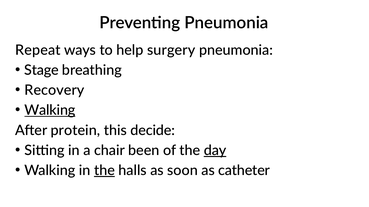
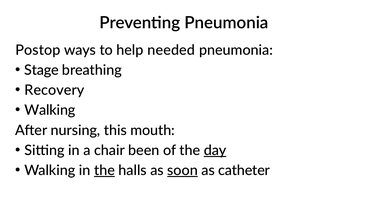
Repeat: Repeat -> Postop (38, 50)
surgery: surgery -> needed (171, 50)
Walking underline: present -> none (50, 111)
protein: protein -> nursing (75, 131)
decide: decide -> mouth (153, 131)
soon underline: none -> present (183, 171)
